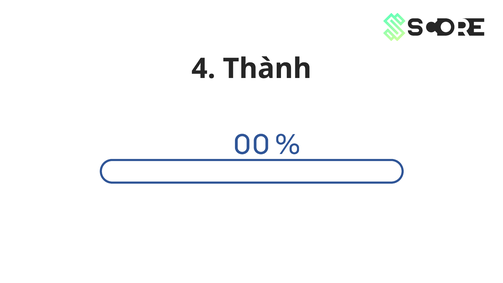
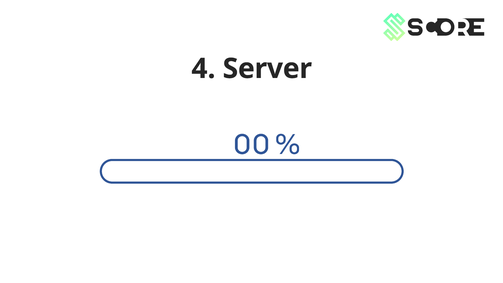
Thành: Thành -> Server (267, 69)
